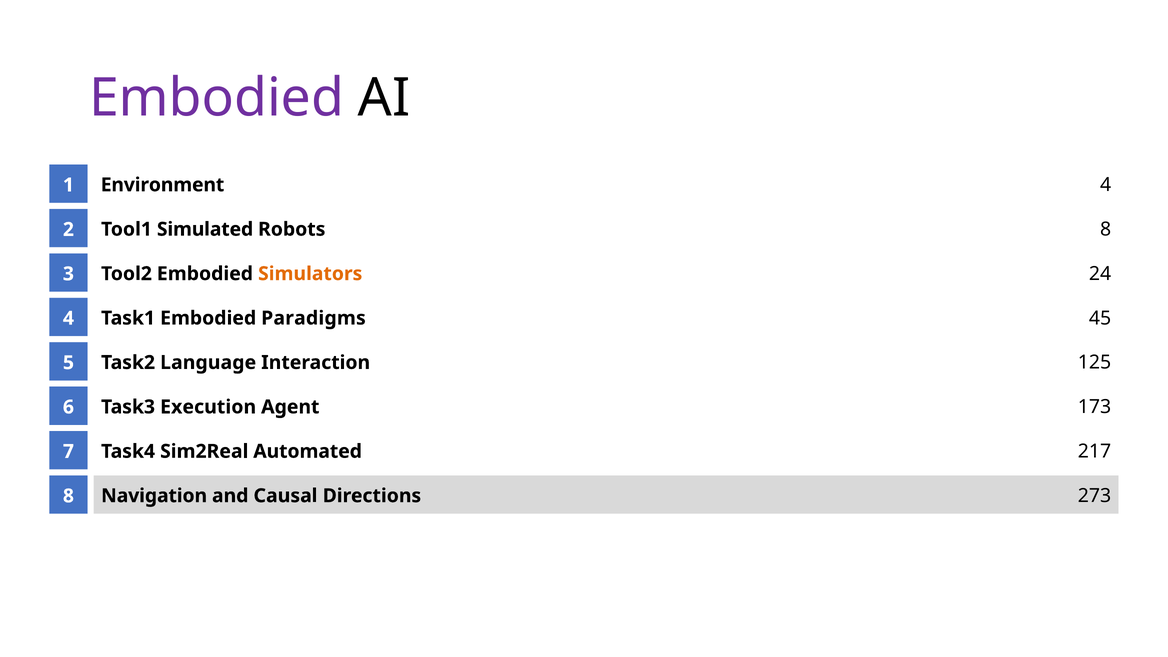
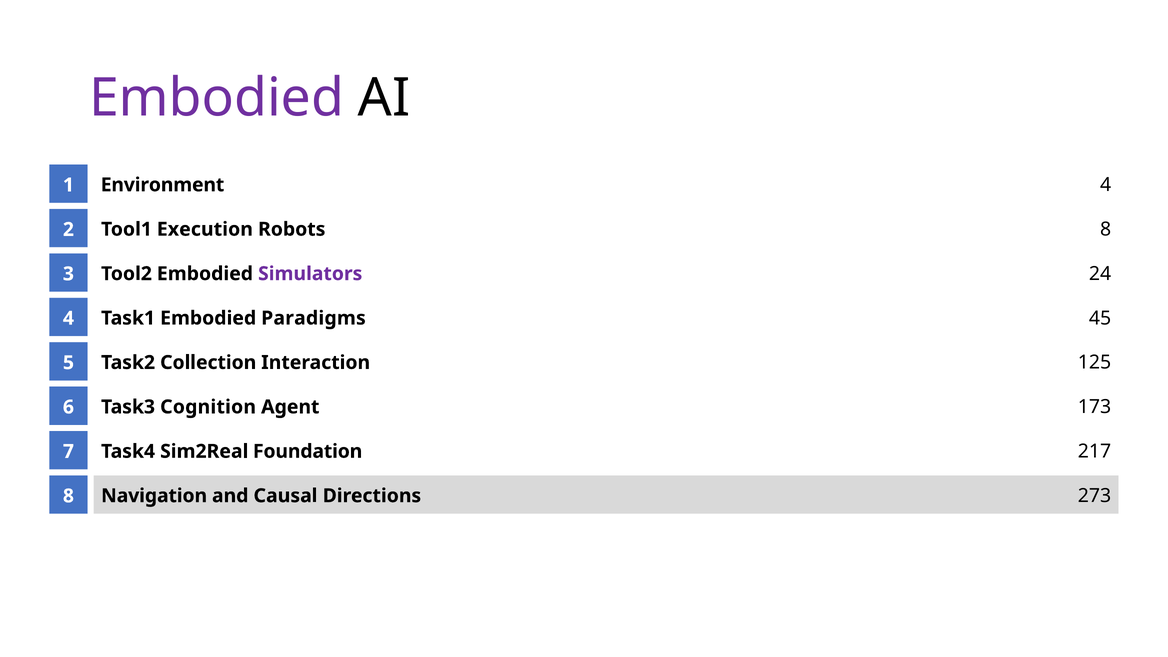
Simulated: Simulated -> Execution (205, 229)
Simulators colour: orange -> purple (310, 274)
Language: Language -> Collection (208, 363)
Execution: Execution -> Cognition (208, 407)
Automated: Automated -> Foundation (308, 451)
